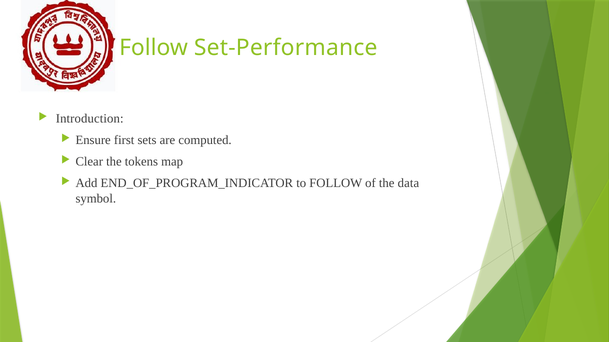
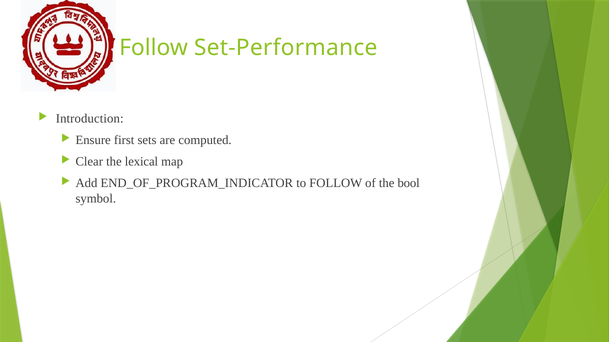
tokens: tokens -> lexical (141, 162)
data: data -> bool (409, 183)
